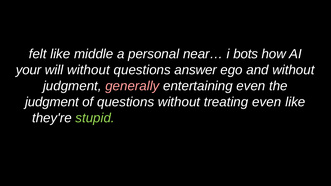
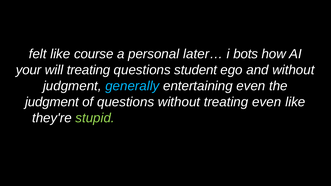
middle: middle -> course (94, 54)
near…: near… -> later… (203, 54)
will without: without -> treating (89, 70)
answer: answer -> student (196, 70)
generally colour: pink -> light blue (132, 86)
